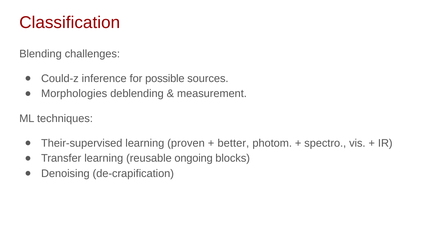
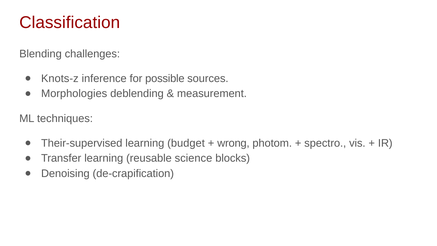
Could-z: Could-z -> Knots-z (60, 79)
proven: proven -> budget (186, 143)
better: better -> wrong (233, 143)
ongoing: ongoing -> science (193, 158)
